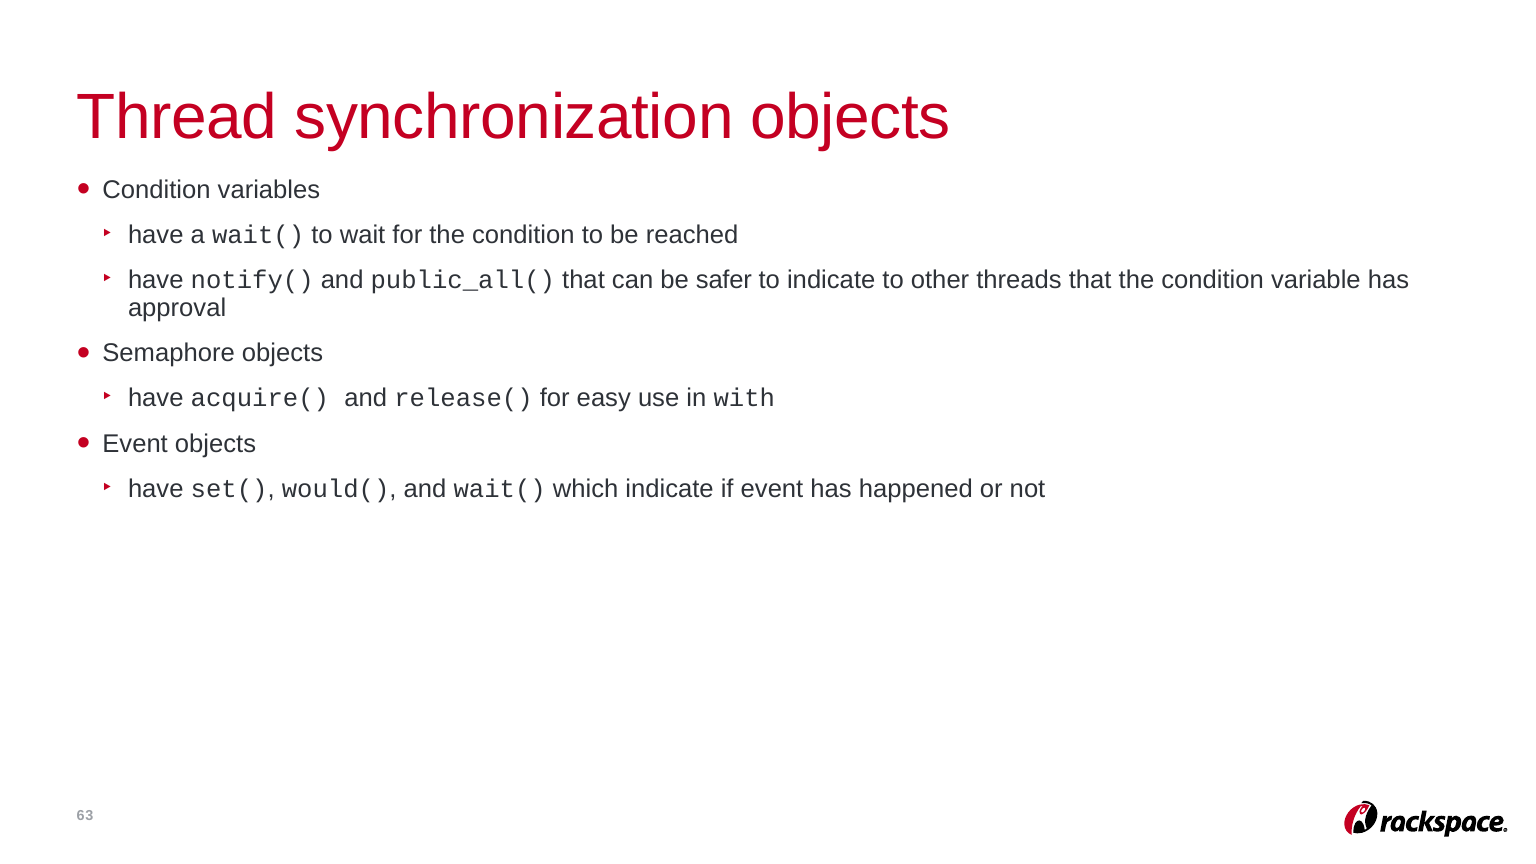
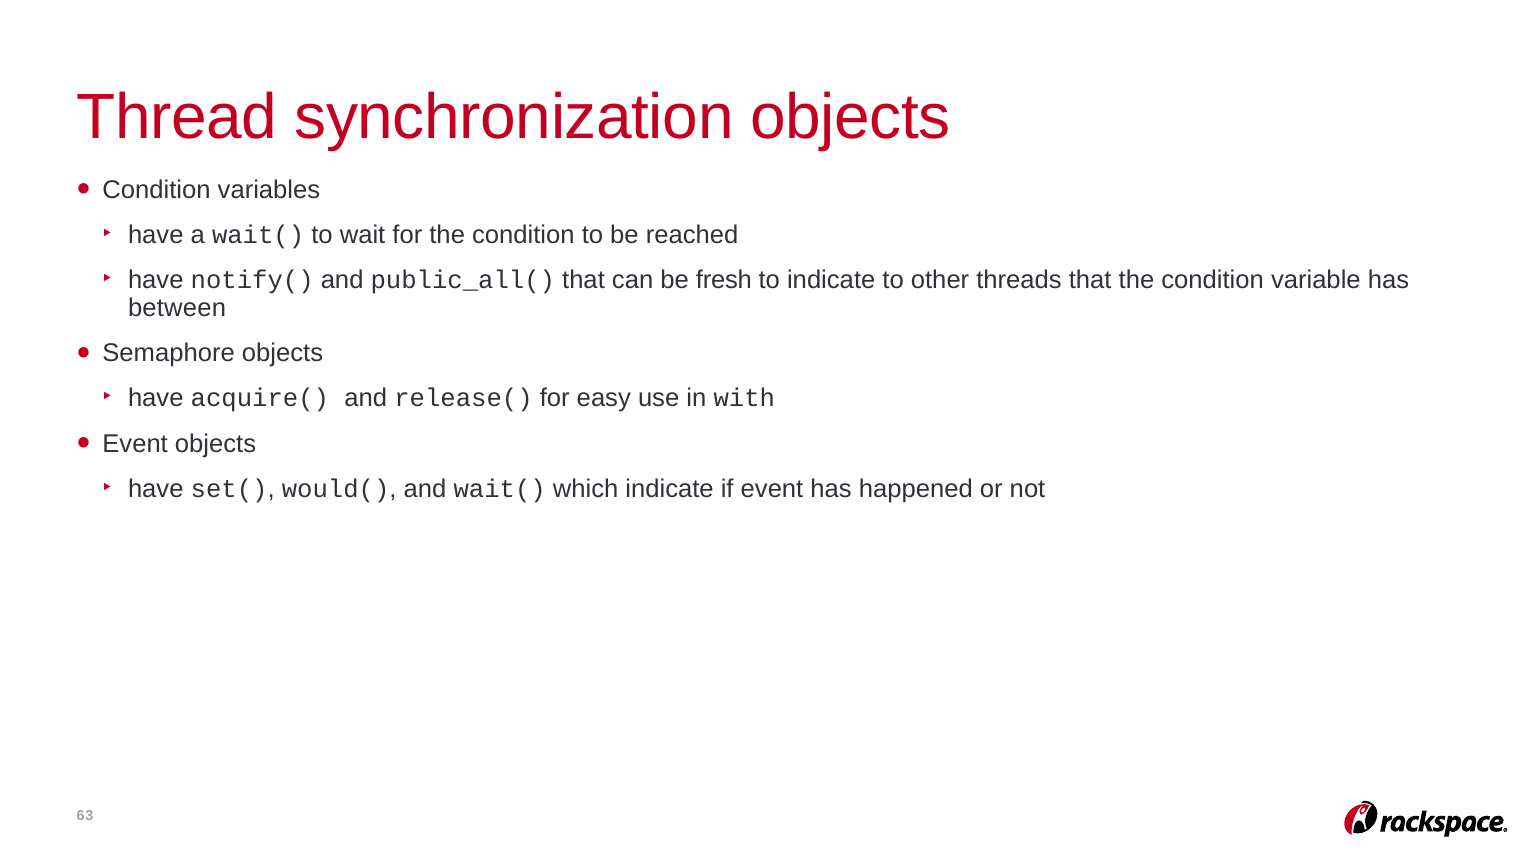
safer: safer -> fresh (724, 280)
approval: approval -> between (177, 308)
